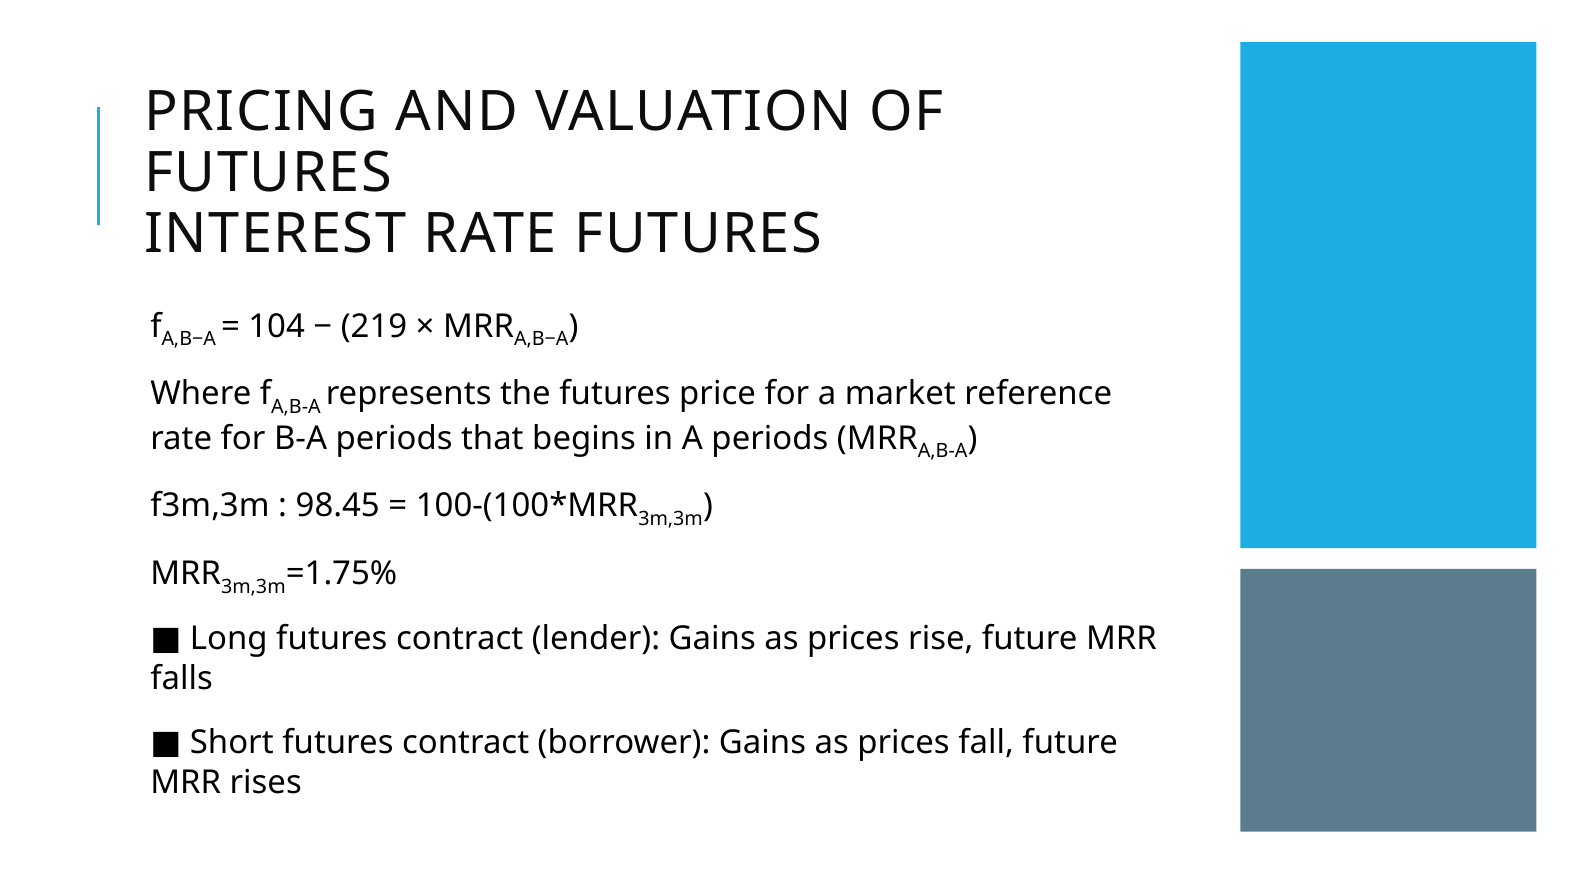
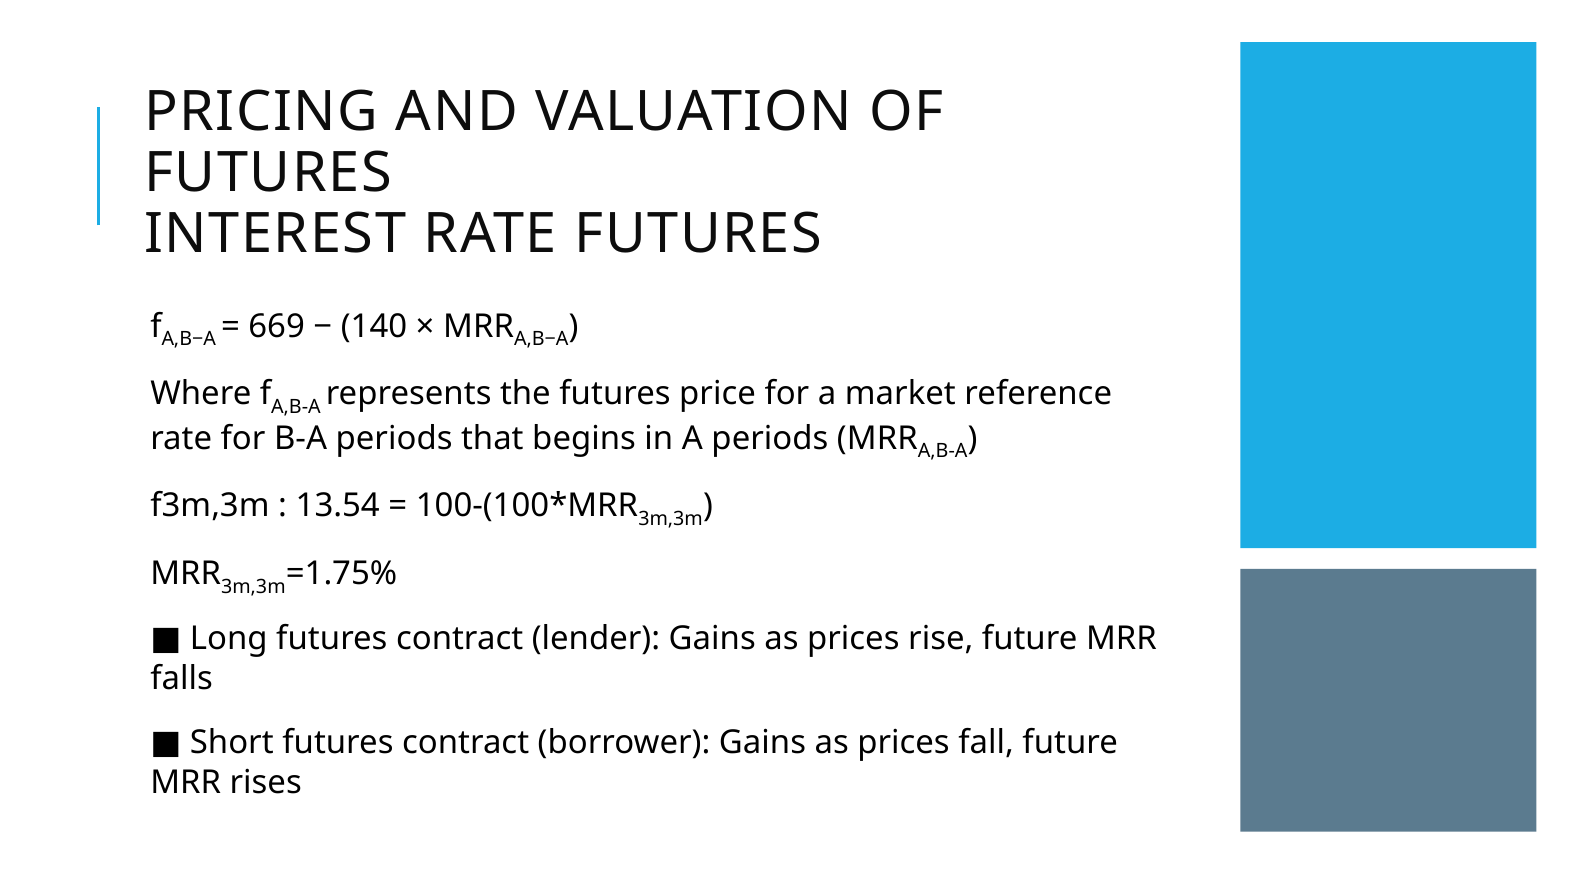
104: 104 -> 669 (277, 326)
219: 219 -> 140 (374, 326)
98.45: 98.45 -> 13.54 (338, 506)
